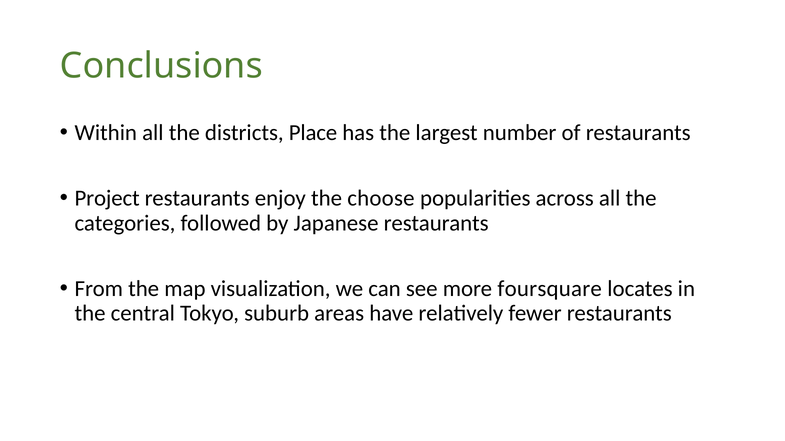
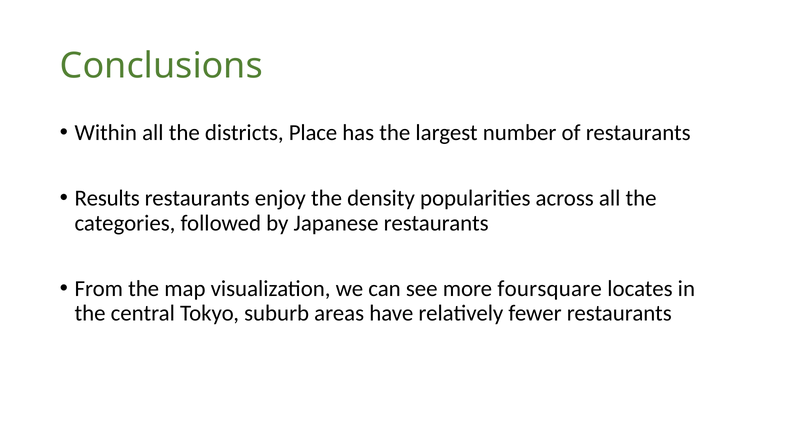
Project: Project -> Results (107, 199)
choose: choose -> density (381, 199)
